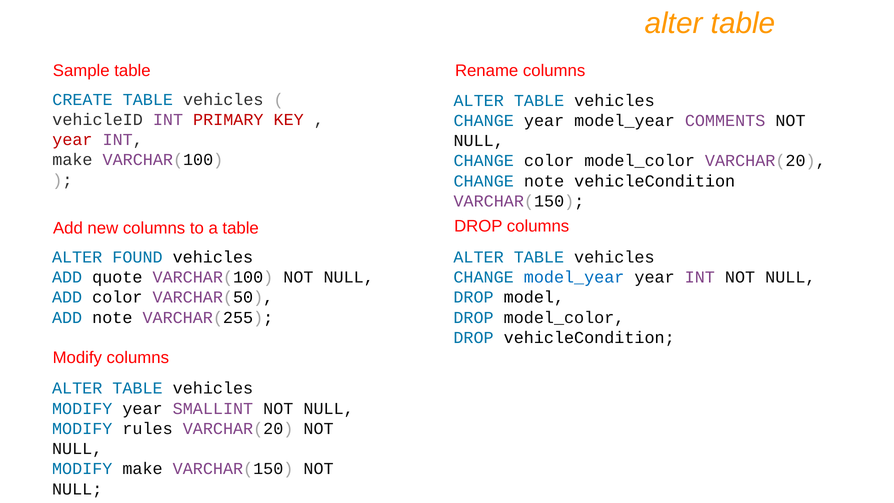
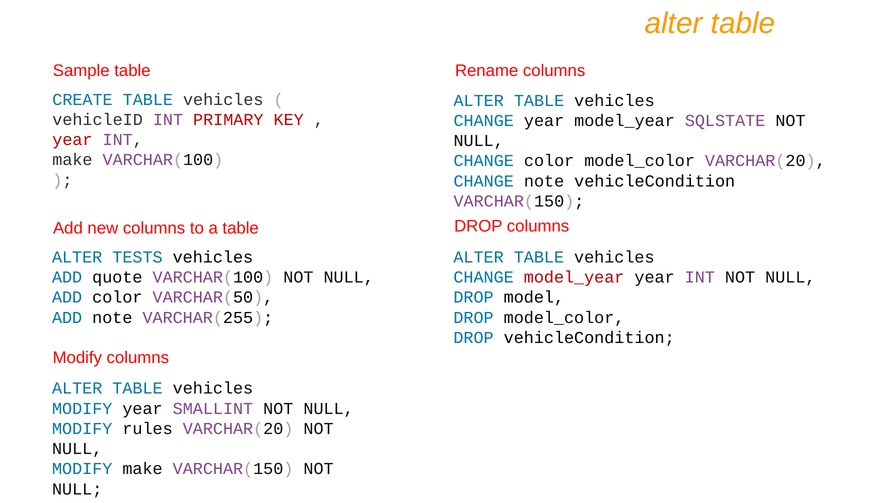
COMMENTS: COMMENTS -> SQLSTATE (725, 121)
FOUND: FOUND -> TESTS (137, 257)
model_year colour: blue -> red (574, 277)
